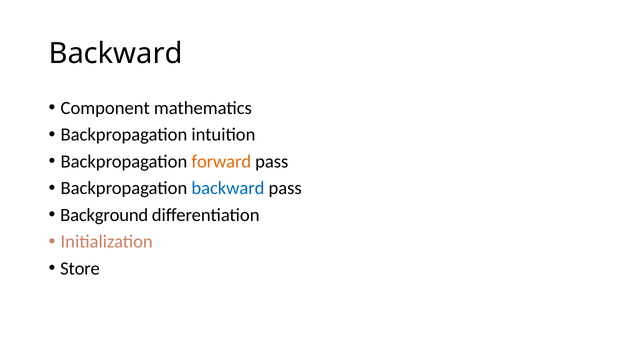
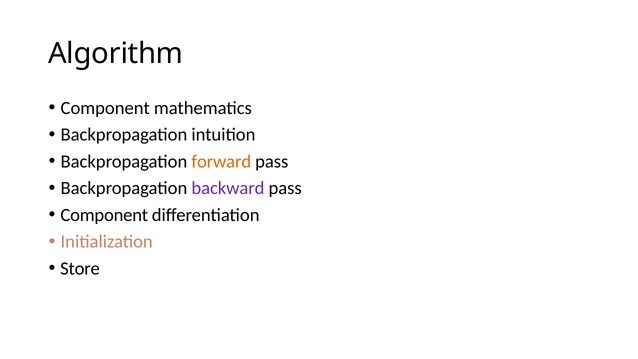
Backward: Backward -> Algorithm (116, 54)
backward colour: blue -> purple (228, 188)
Background: Background -> Component (104, 215)
